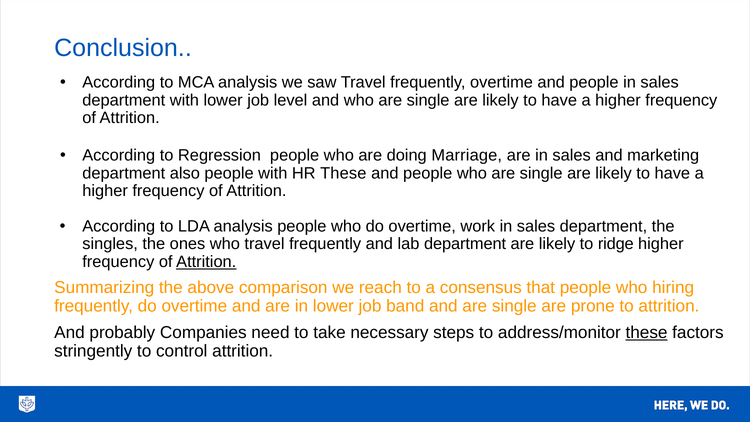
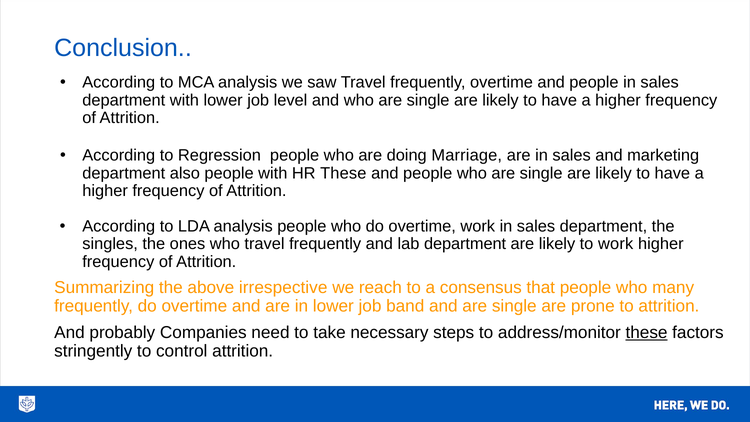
to ridge: ridge -> work (616, 244)
Attrition underline: present -> none (206, 262)
comparison: comparison -> irrespective (283, 288)
hiring: hiring -> many (673, 288)
